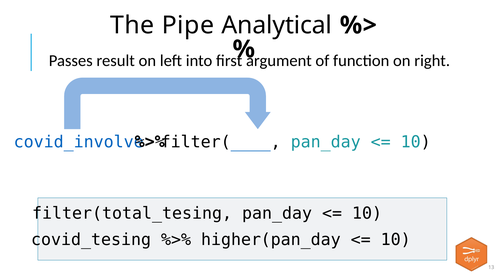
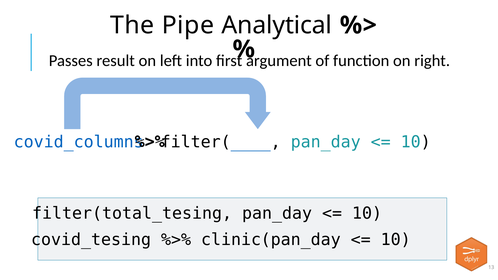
covid_involve: covid_involve -> covid_columns (79, 142)
higher(pan_day: higher(pan_day -> clinic(pan_day (271, 240)
